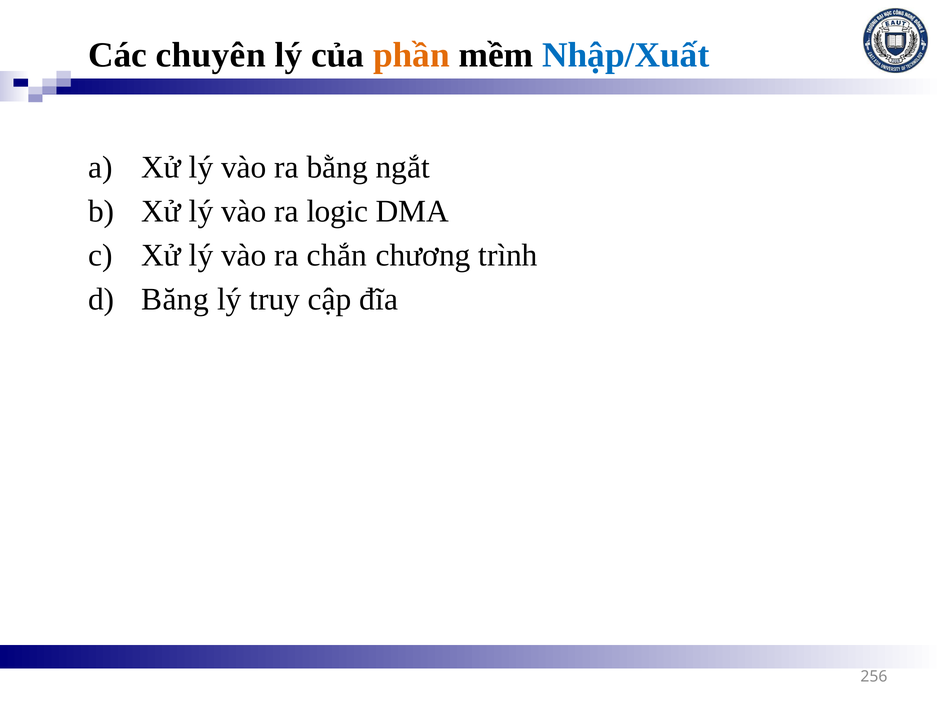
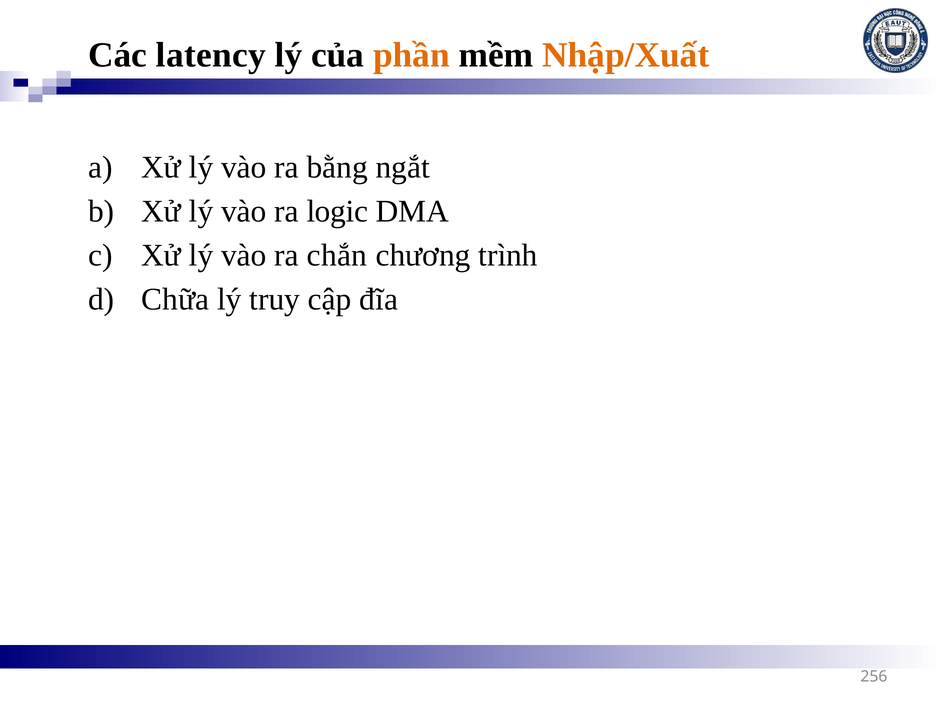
chuyên: chuyên -> latency (211, 55)
Nhập/Xuất colour: blue -> orange (626, 55)
Băng: Băng -> Chữa (175, 299)
